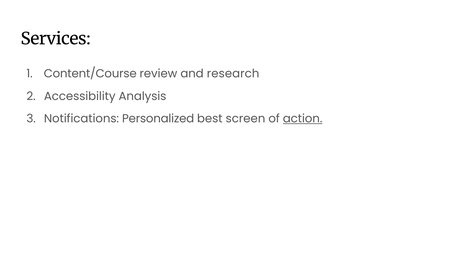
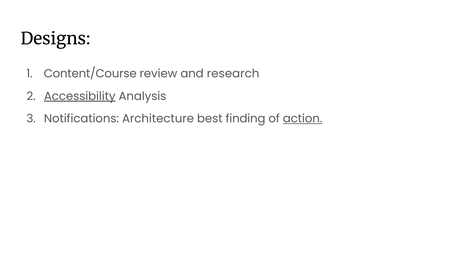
Services: Services -> Designs (55, 39)
Accessibility underline: none -> present (80, 96)
Personalized: Personalized -> Architecture (158, 119)
screen: screen -> finding (246, 119)
